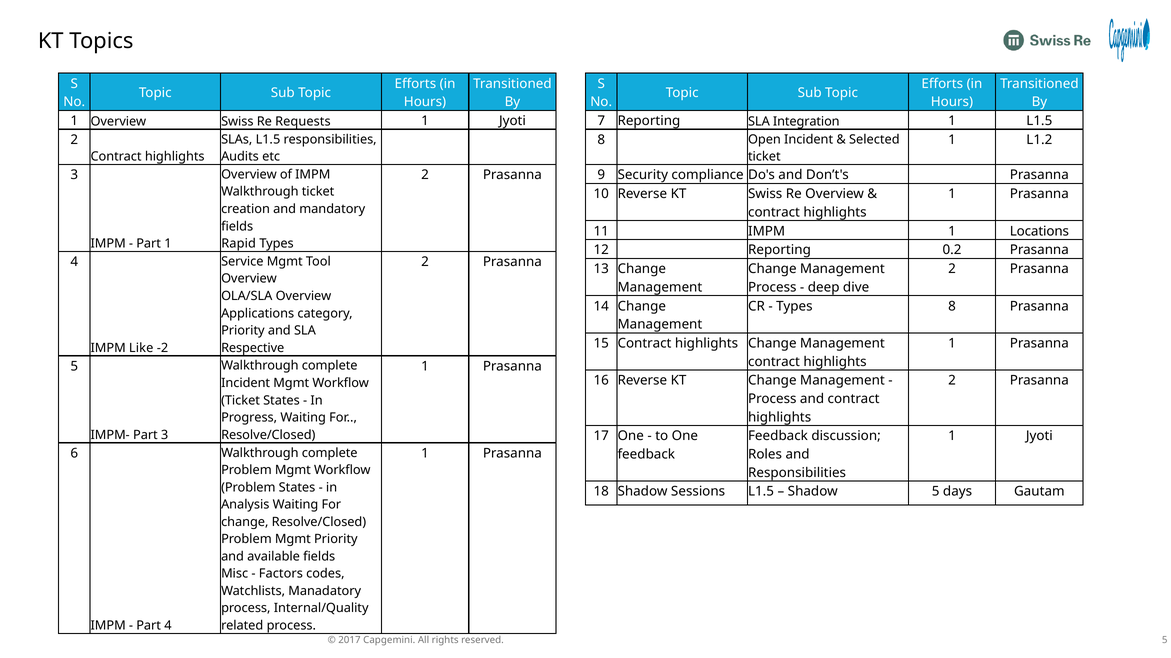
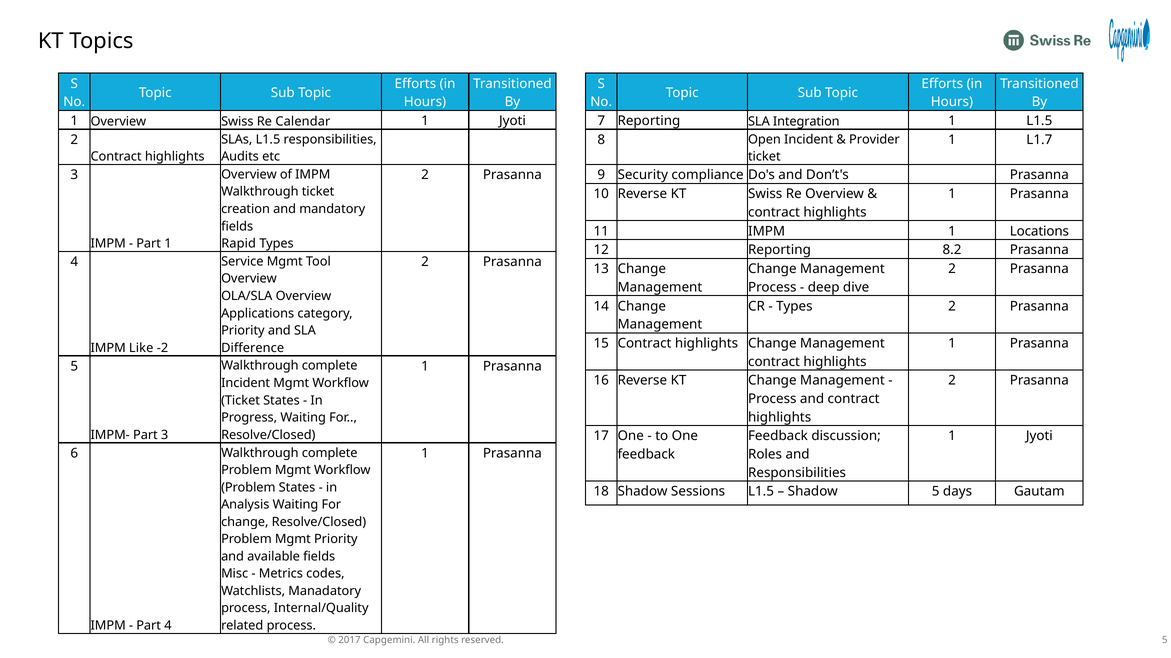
Requests: Requests -> Calendar (303, 121)
Selected: Selected -> Provider (874, 139)
L1.2: L1.2 -> L1.7 (1039, 140)
0.2: 0.2 -> 8.2 (952, 250)
8: 8 -> 2 (952, 306)
Respective: Respective -> Difference (253, 348)
Factors: Factors -> Metrics (281, 574)
